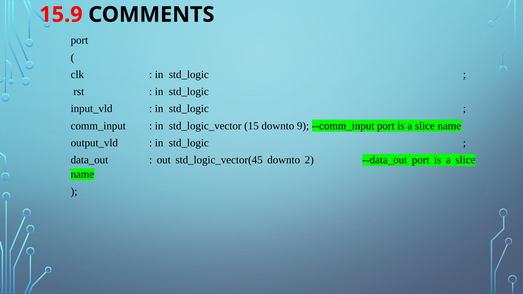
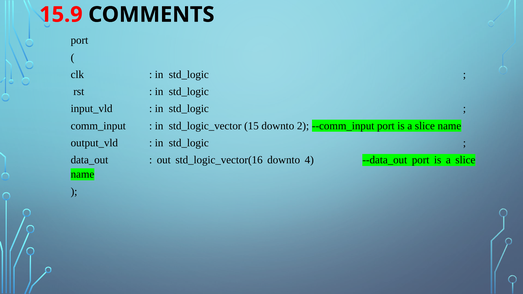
9: 9 -> 2 (303, 126)
std_logic_vector(45: std_logic_vector(45 -> std_logic_vector(16 (219, 160)
2: 2 -> 4 (309, 160)
